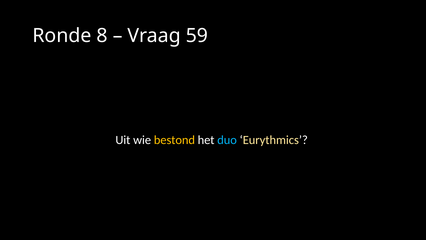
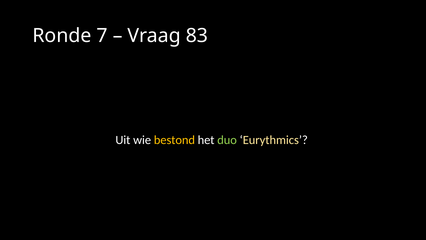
8: 8 -> 7 (102, 36)
59: 59 -> 83 (197, 36)
duo colour: light blue -> light green (227, 140)
